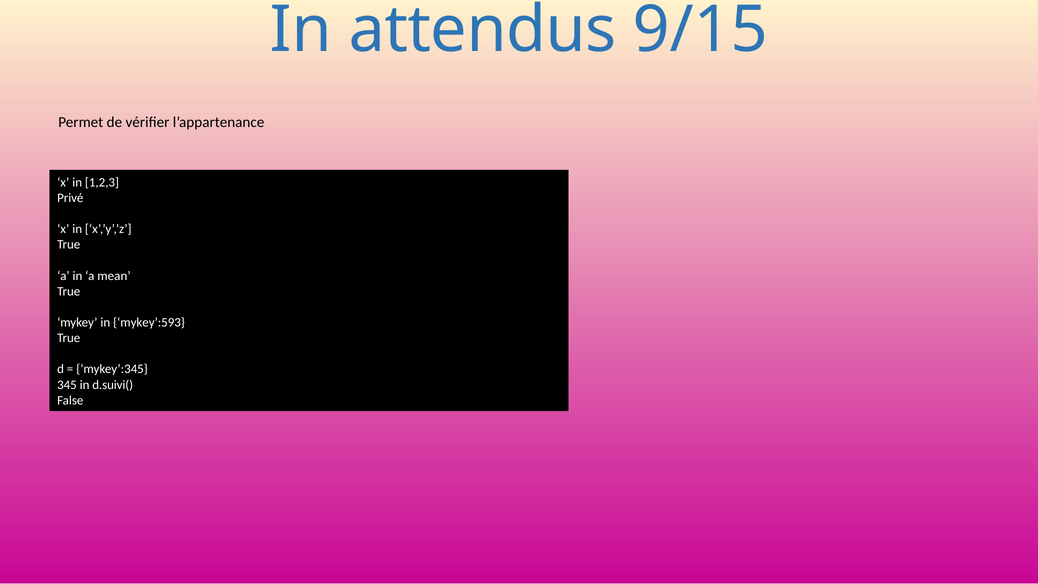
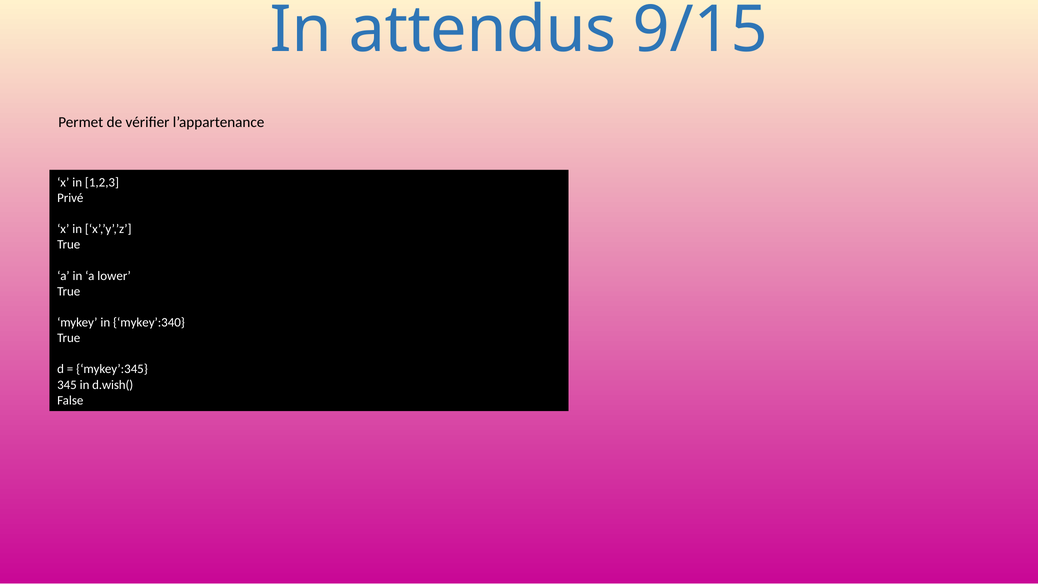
mean: mean -> lower (114, 276)
mykey’:593: mykey’:593 -> mykey’:340 (149, 322)
d.suivi(: d.suivi( -> d.wish( (113, 385)
